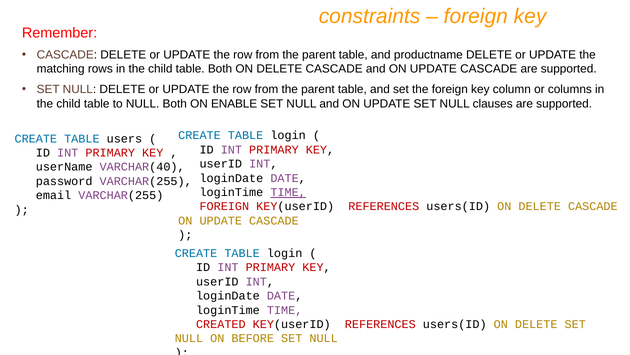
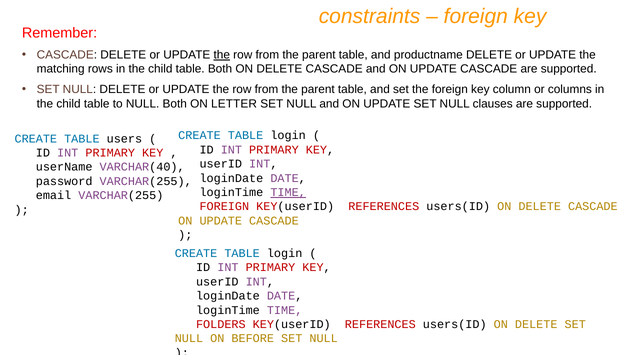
the underline: none -> present (222, 55)
ENABLE: ENABLE -> LETTER (234, 104)
CREATED: CREATED -> FOLDERS (221, 324)
